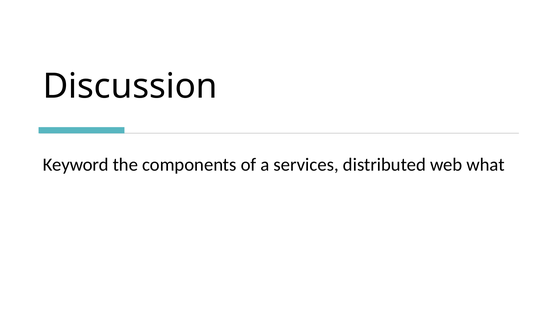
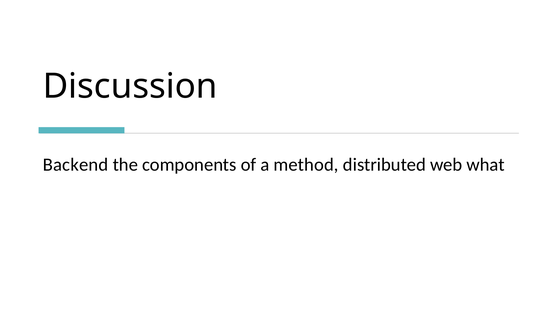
Keyword: Keyword -> Backend (76, 165)
services: services -> method (306, 165)
